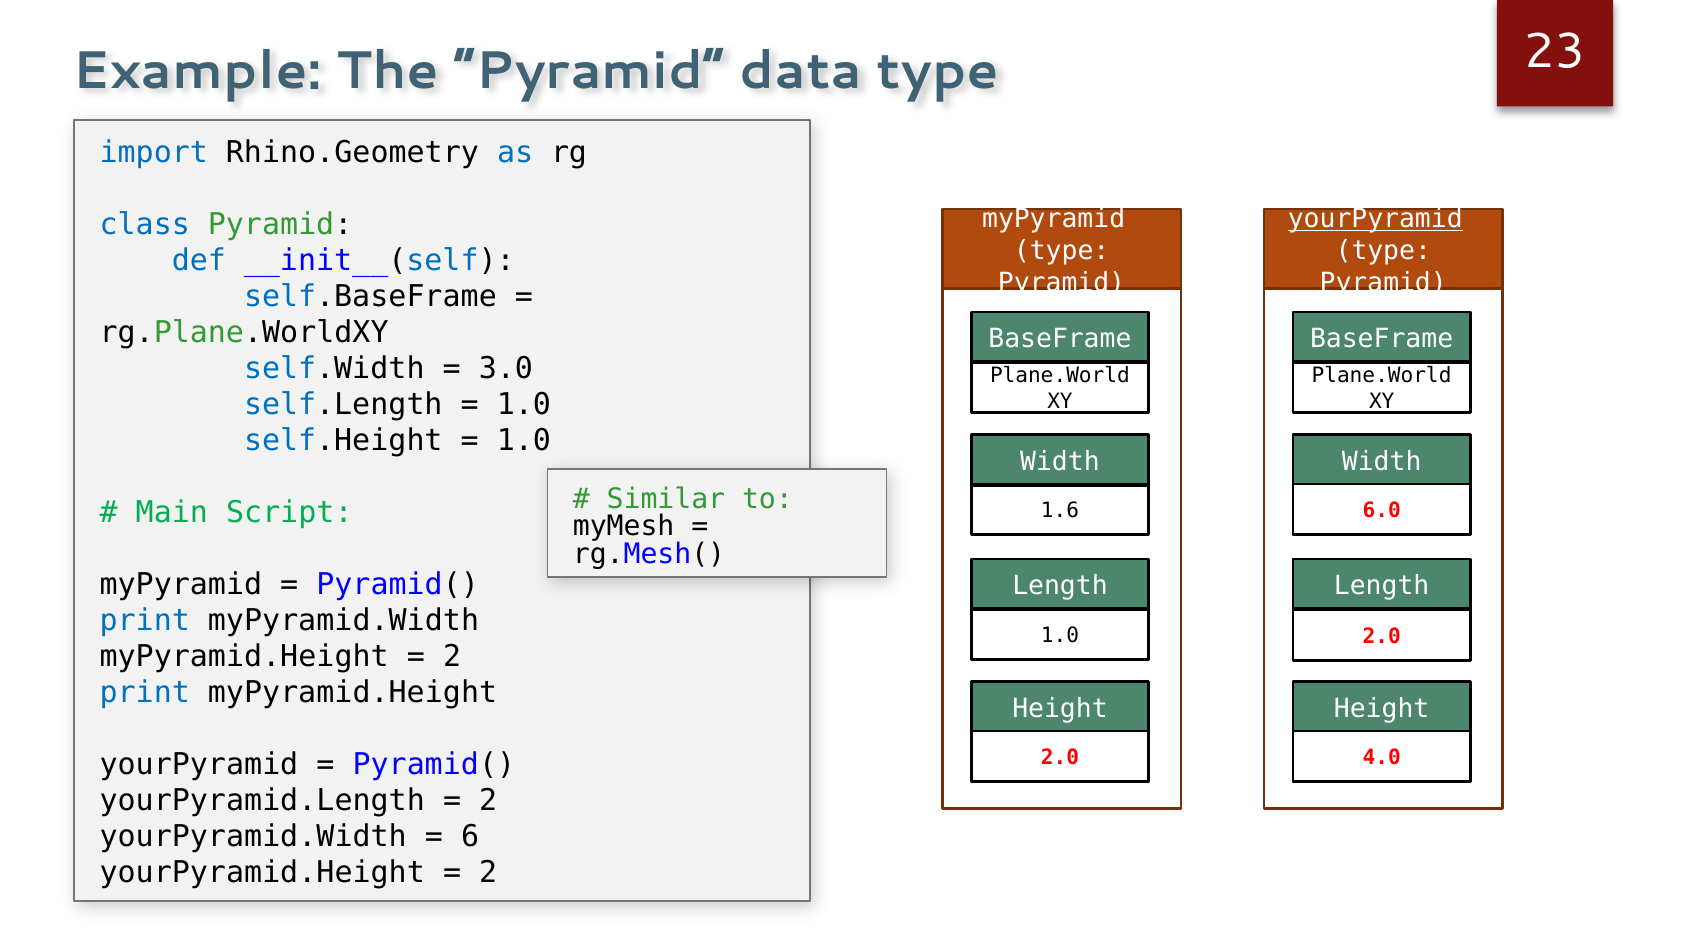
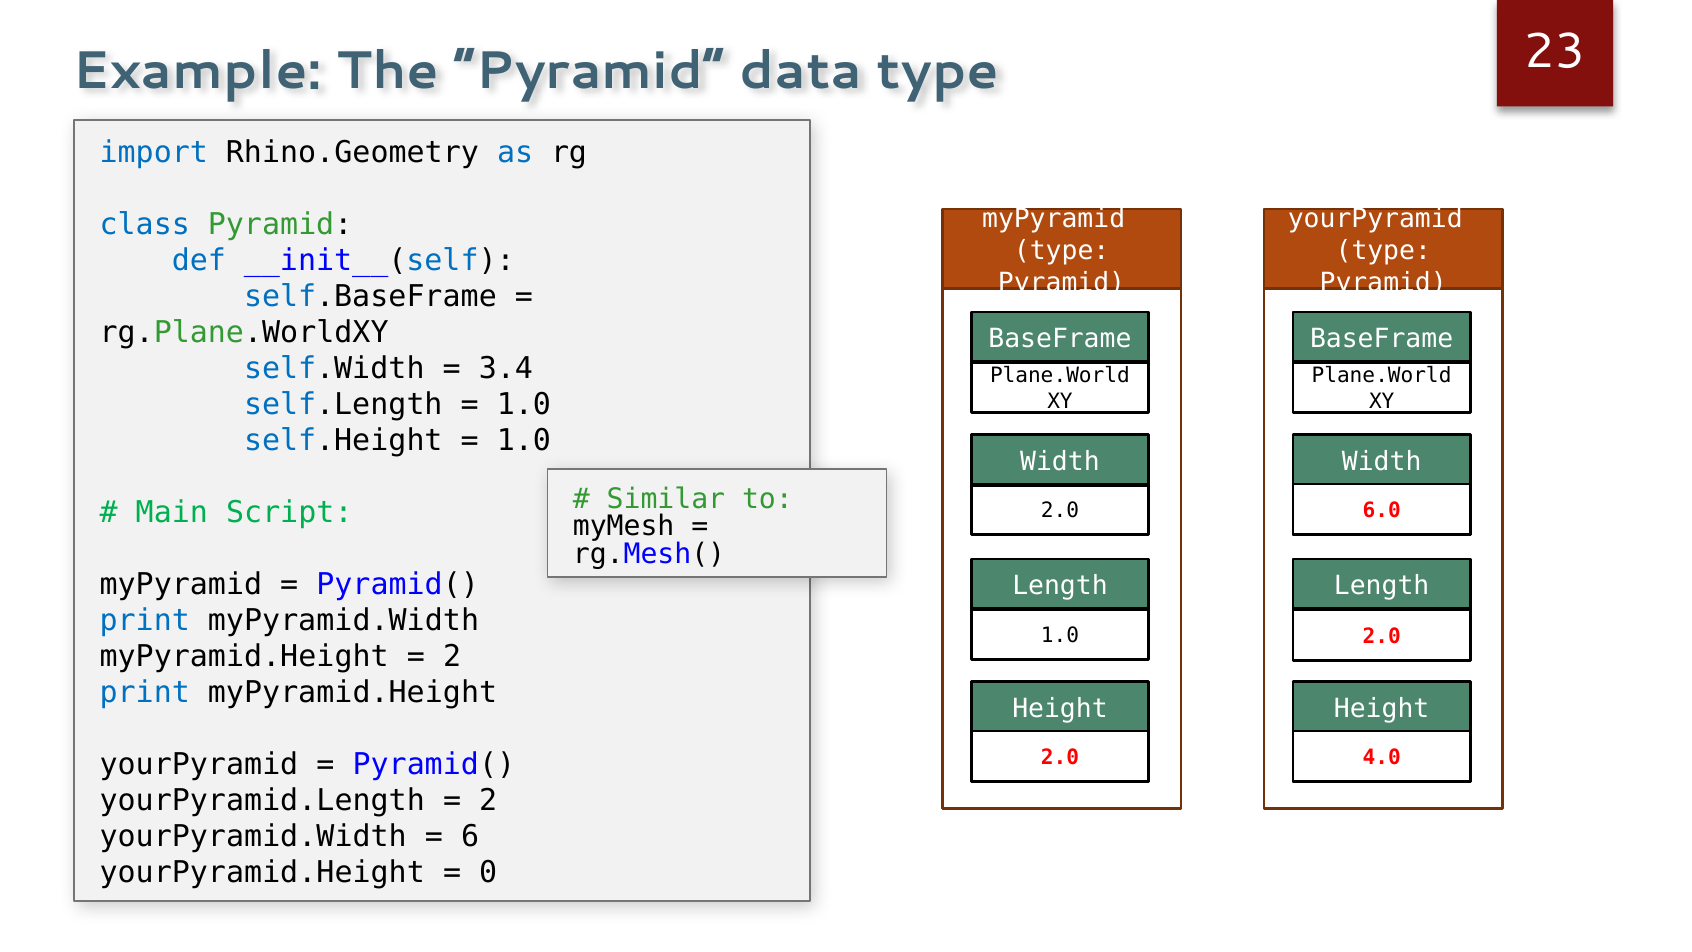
yourPyramid underline: present -> none (1375, 219)
3.0: 3.0 -> 3.4 (506, 369)
1.6: 1.6 -> 2.0 (1060, 511)
2: 2 -> 0 (488, 872)
